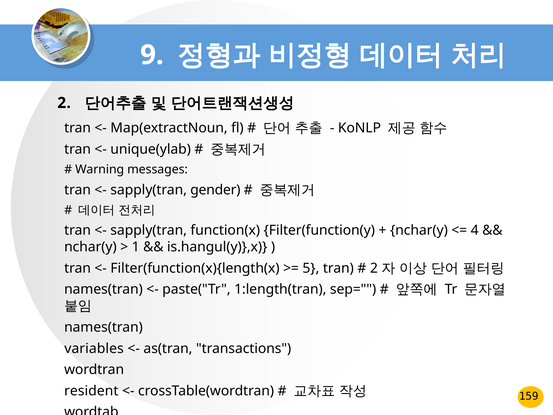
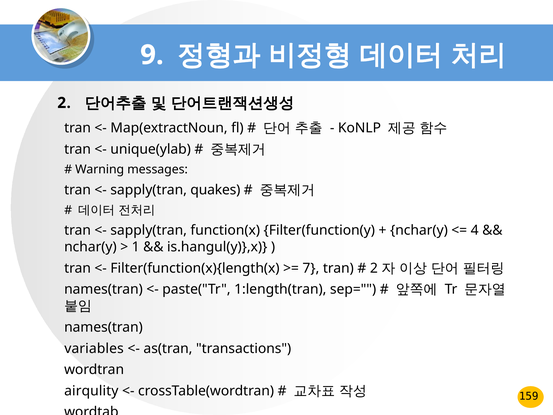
gender: gender -> quakes (215, 190)
5: 5 -> 7 (311, 268)
resident: resident -> airqulity (91, 391)
